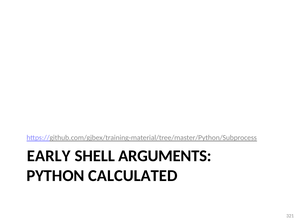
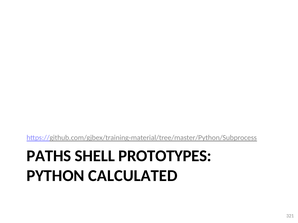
EARLY: EARLY -> PATHS (49, 156)
ARGUMENTS: ARGUMENTS -> PROTOTYPES (165, 156)
